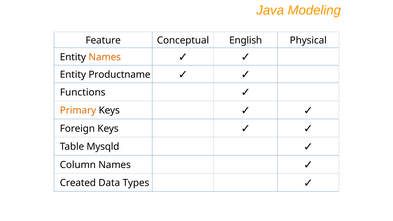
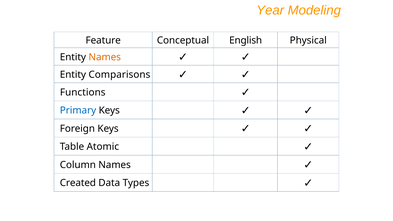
Java: Java -> Year (270, 10)
Productname: Productname -> Comparisons (119, 75)
Primary colour: orange -> blue (78, 111)
Mysqld: Mysqld -> Atomic (103, 147)
